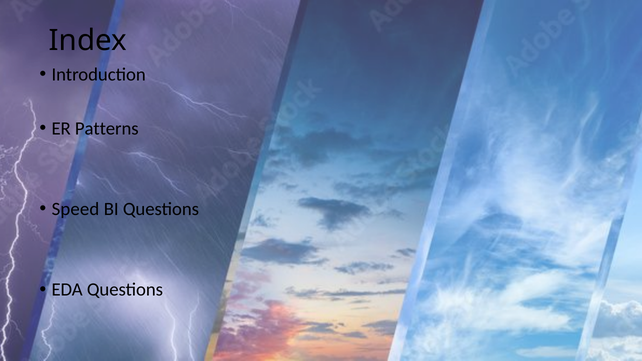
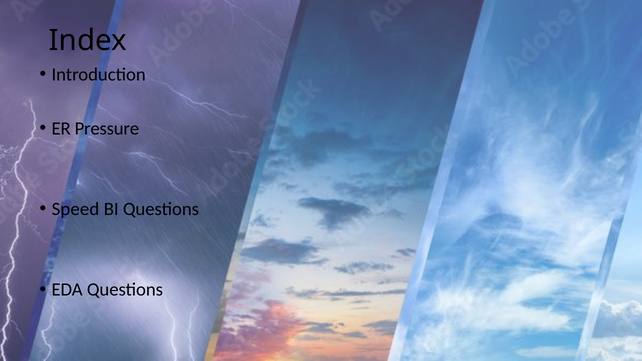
Patterns: Patterns -> Pressure (107, 128)
